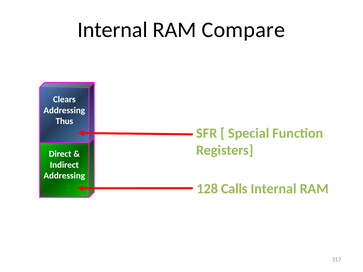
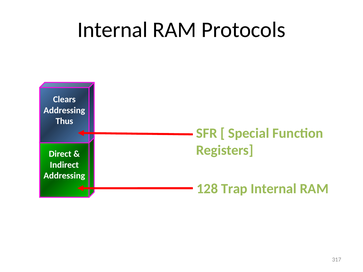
Compare: Compare -> Protocols (243, 30)
Calls: Calls -> Trap (234, 189)
